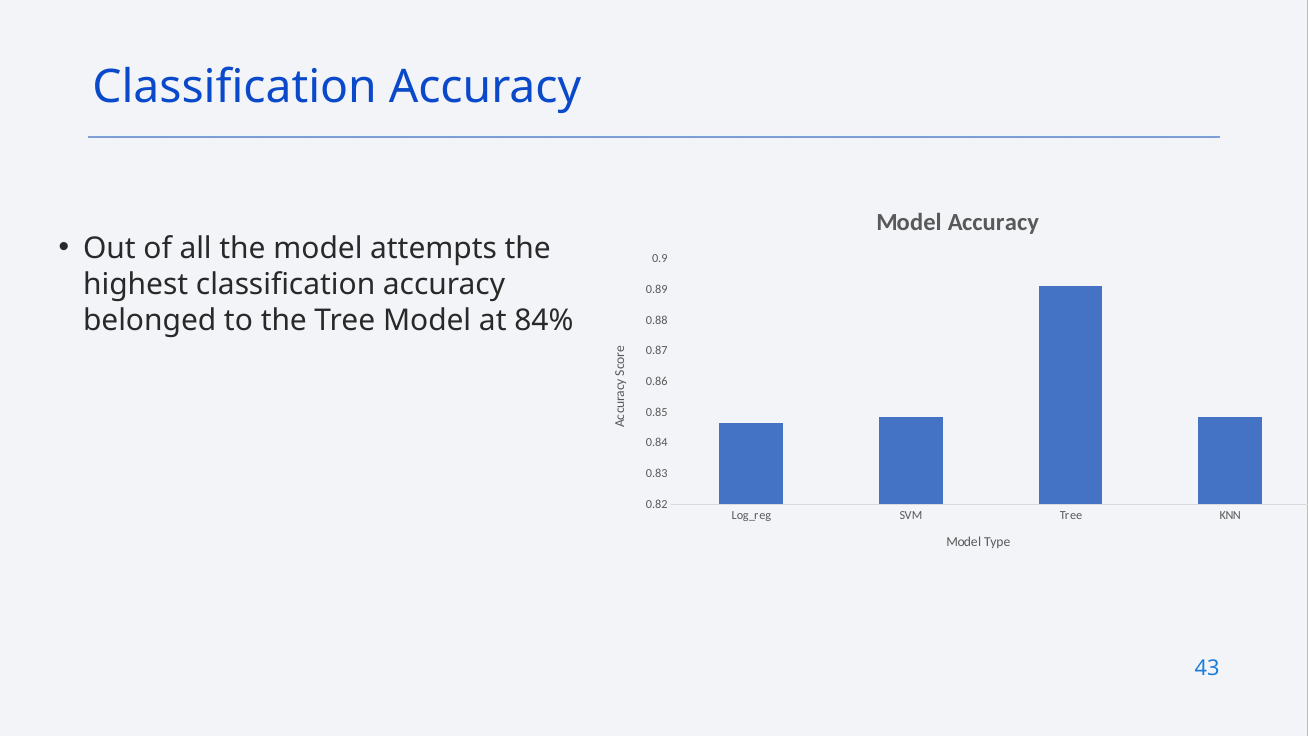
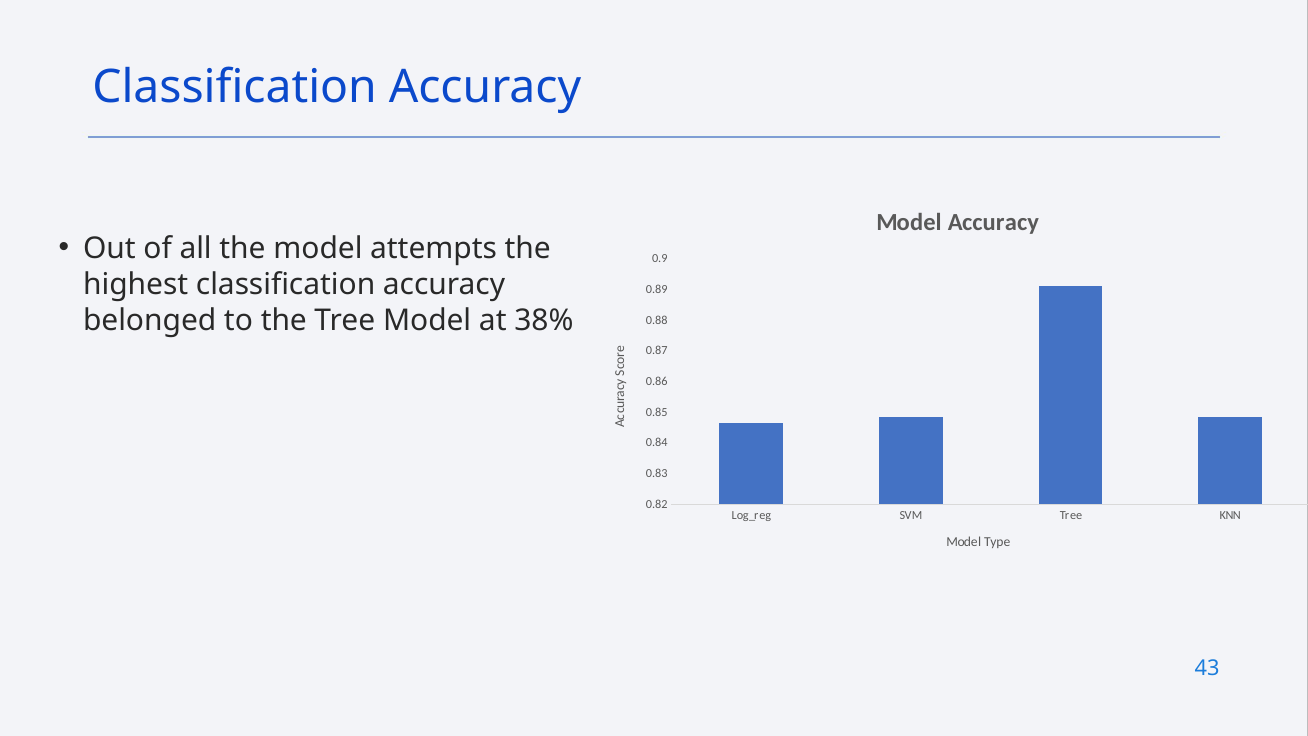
84%: 84% -> 38% (544, 320)
